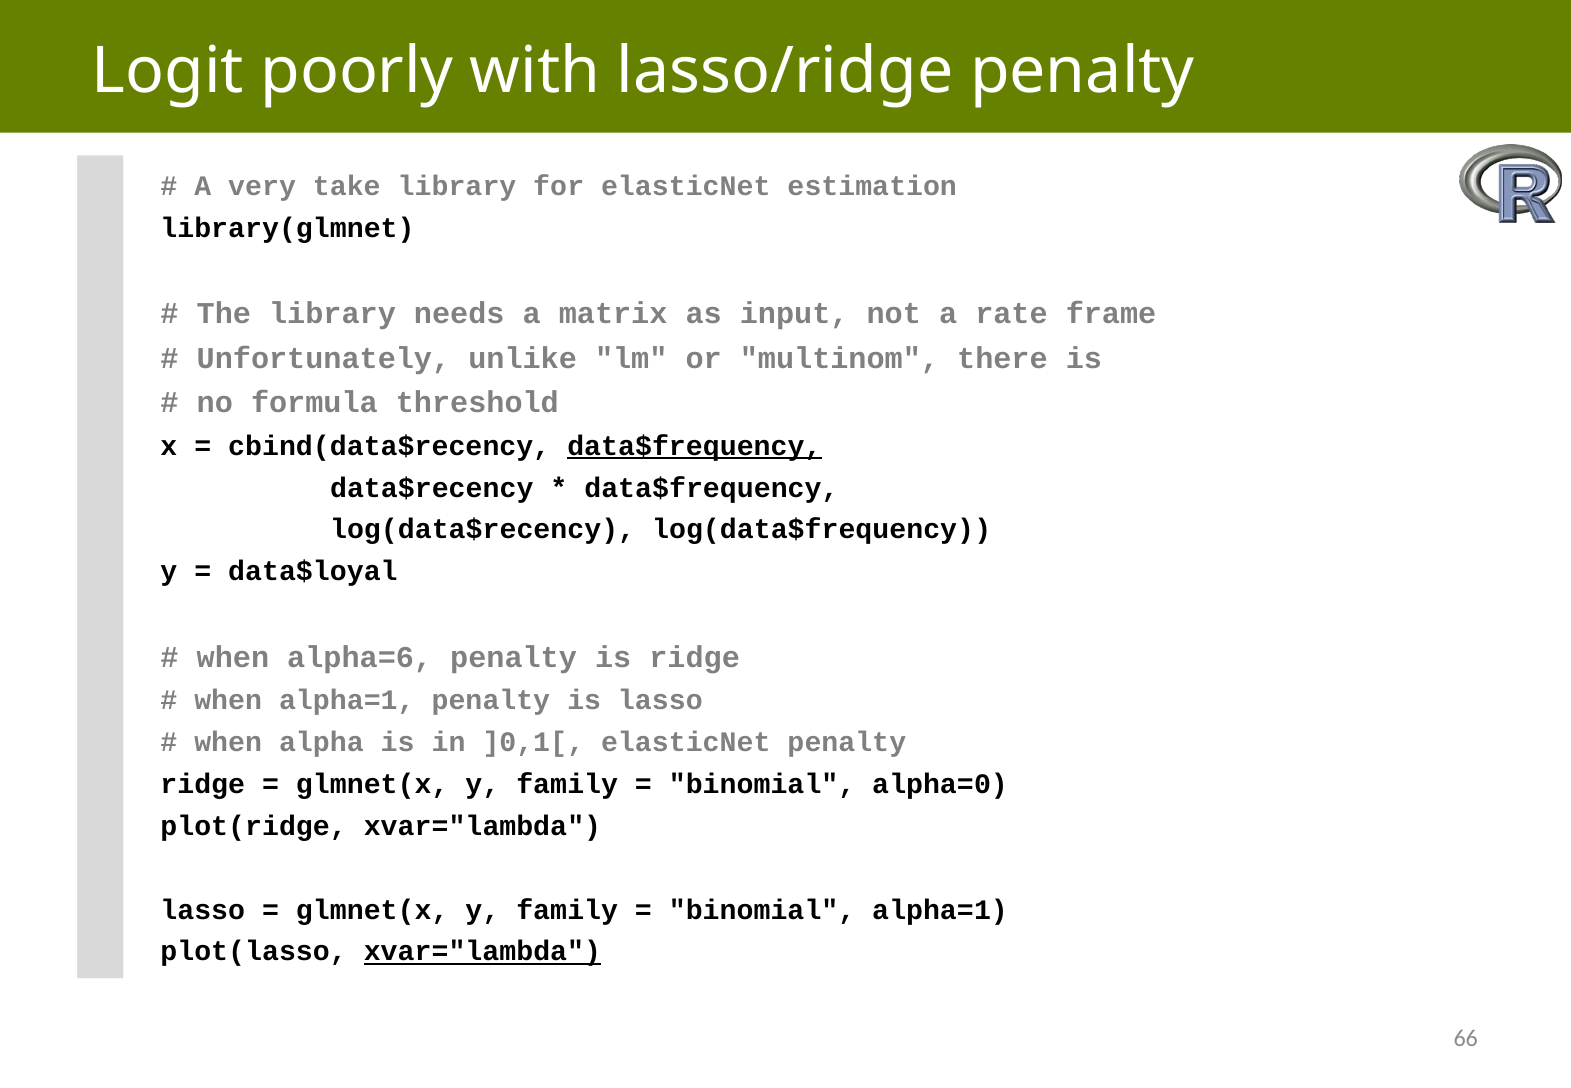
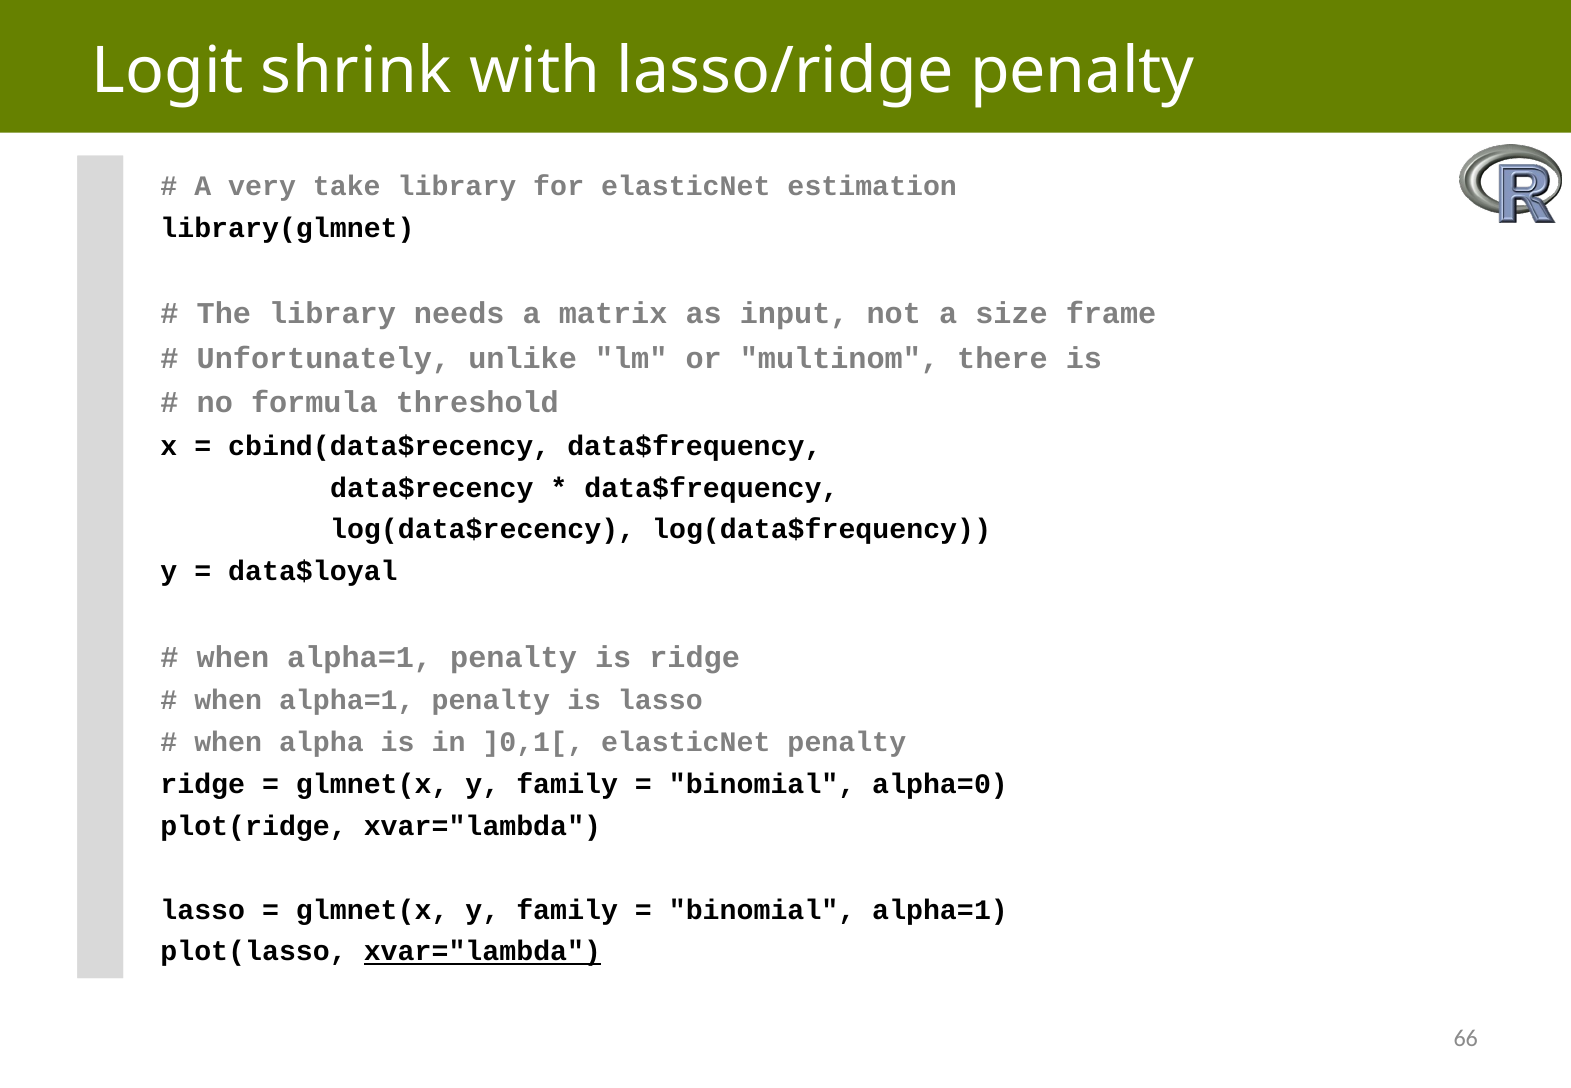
poorly: poorly -> shrink (357, 71)
rate: rate -> size (1011, 313)
data$frequency underline: present -> none (694, 446)
alpha=6: alpha=6 -> alpha=1 (360, 657)
